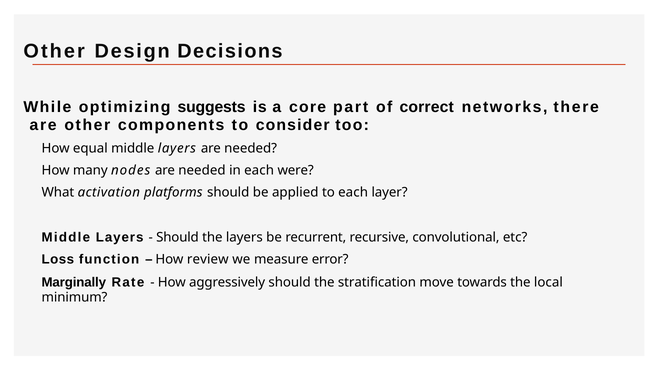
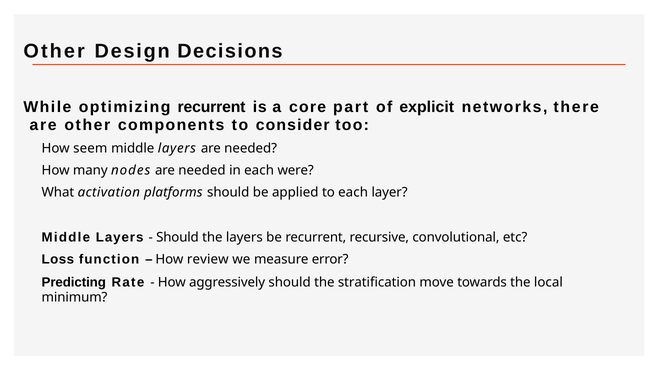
optimizing suggests: suggests -> recurrent (212, 107)
correct: correct -> explicit (427, 107)
equal: equal -> seem (90, 148)
Marginally: Marginally -> Predicting (74, 282)
